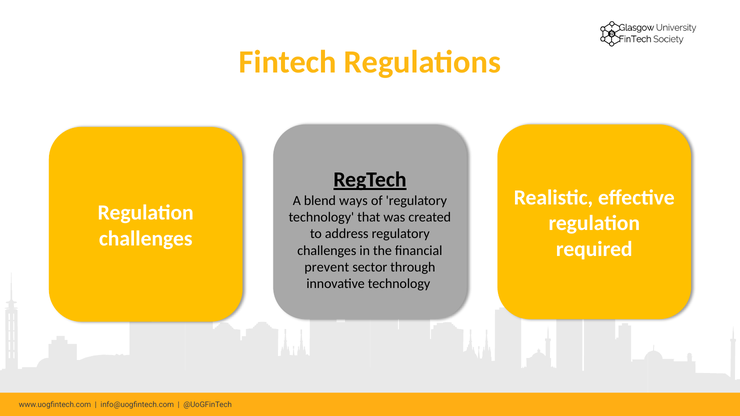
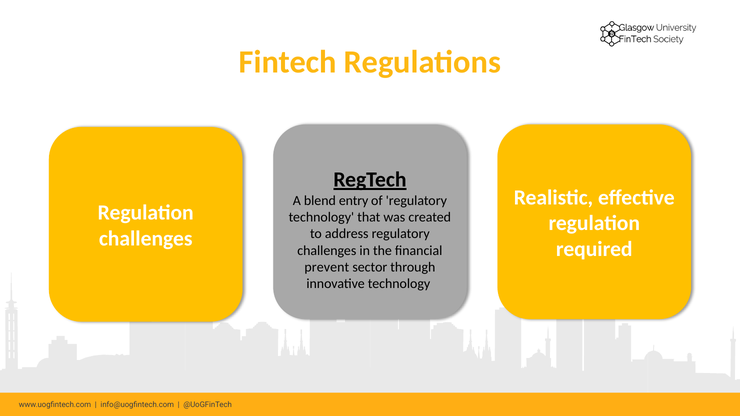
ways: ways -> entry (354, 201)
